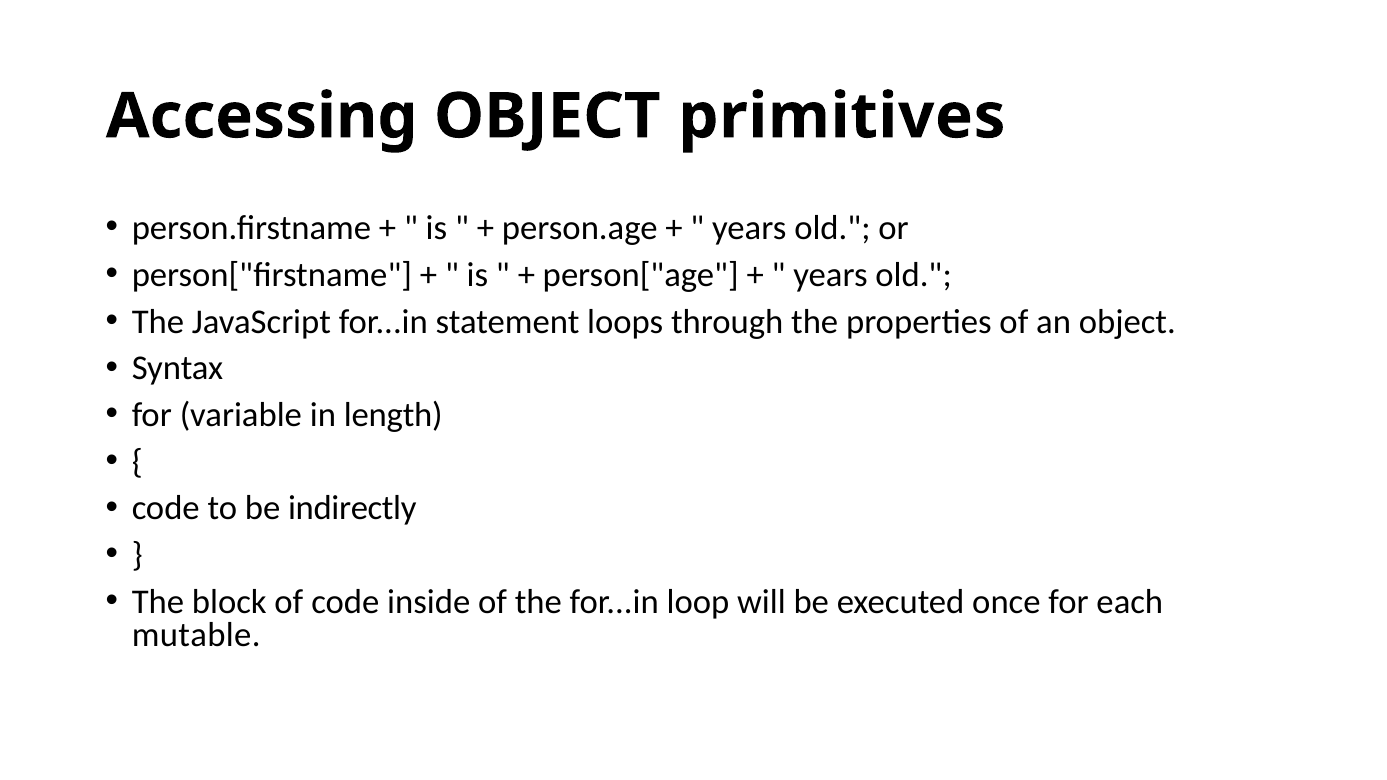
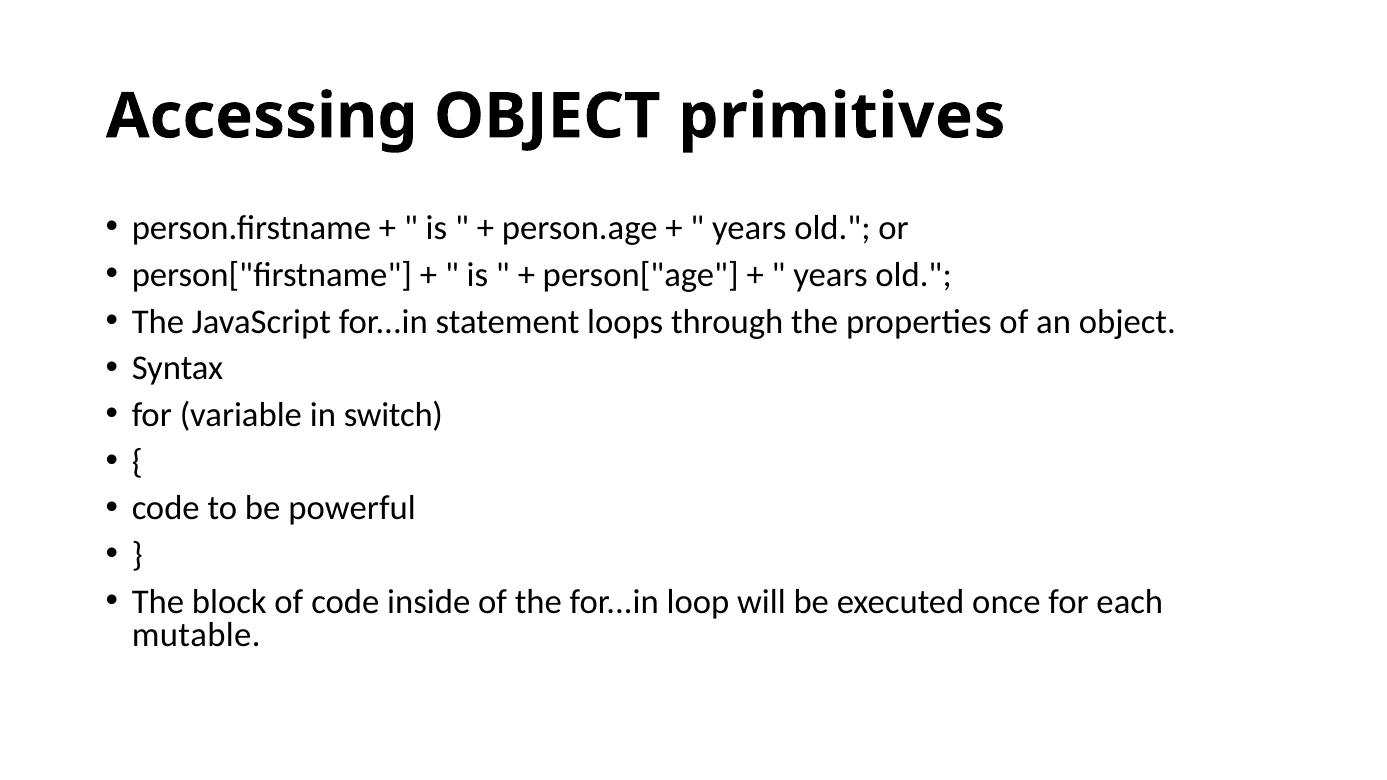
length: length -> switch (393, 415)
indirectly: indirectly -> powerful (352, 509)
